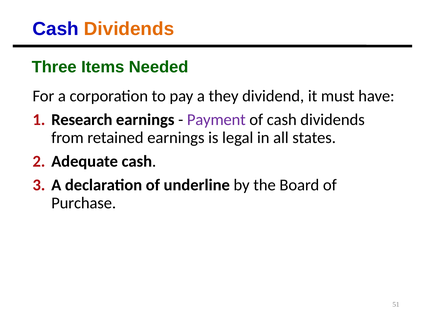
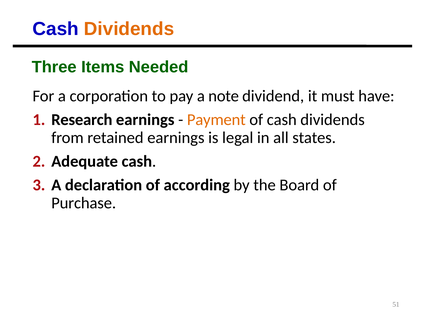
they: they -> note (224, 96)
Payment colour: purple -> orange (216, 120)
underline: underline -> according (197, 185)
